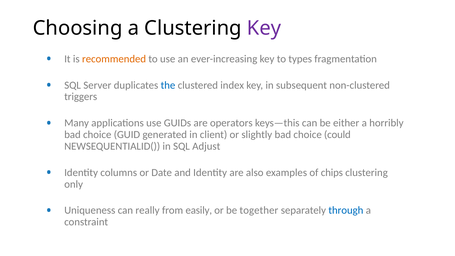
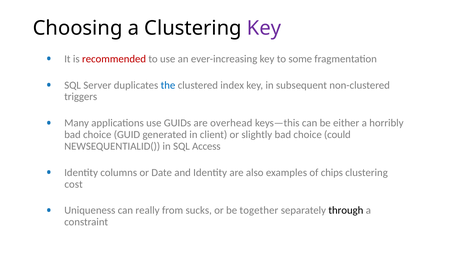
recommended colour: orange -> red (114, 59)
types: types -> some (300, 59)
operators: operators -> overhead (231, 123)
Adjust: Adjust -> Access (206, 146)
only: only -> cost (74, 184)
easily: easily -> sucks (199, 210)
through colour: blue -> black (346, 210)
